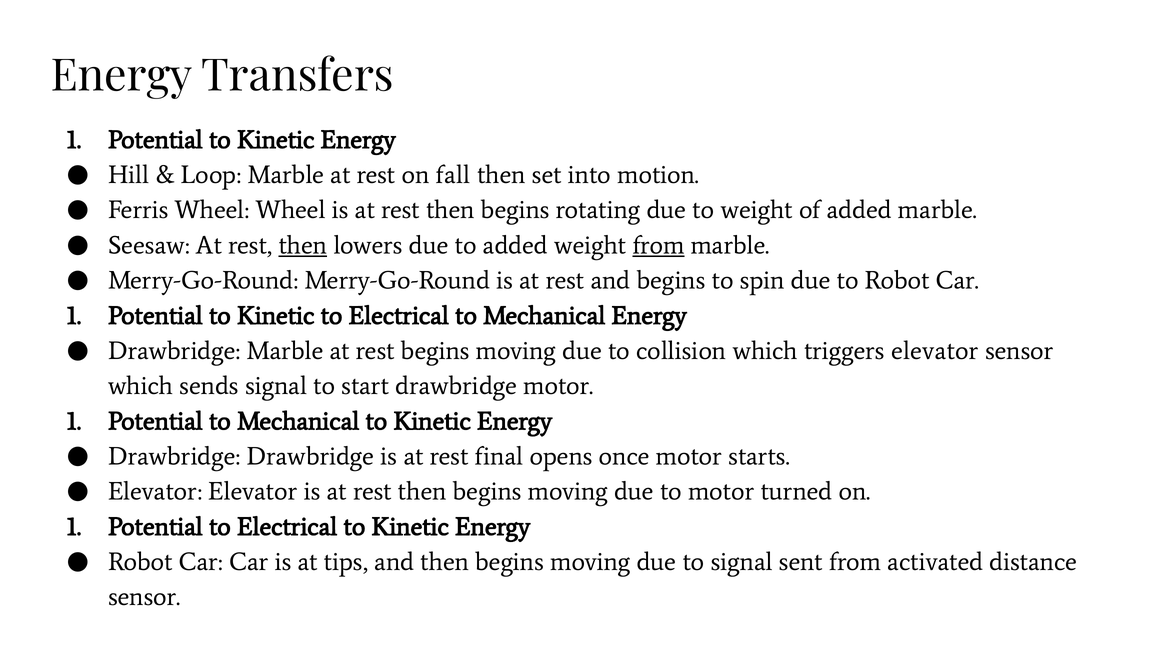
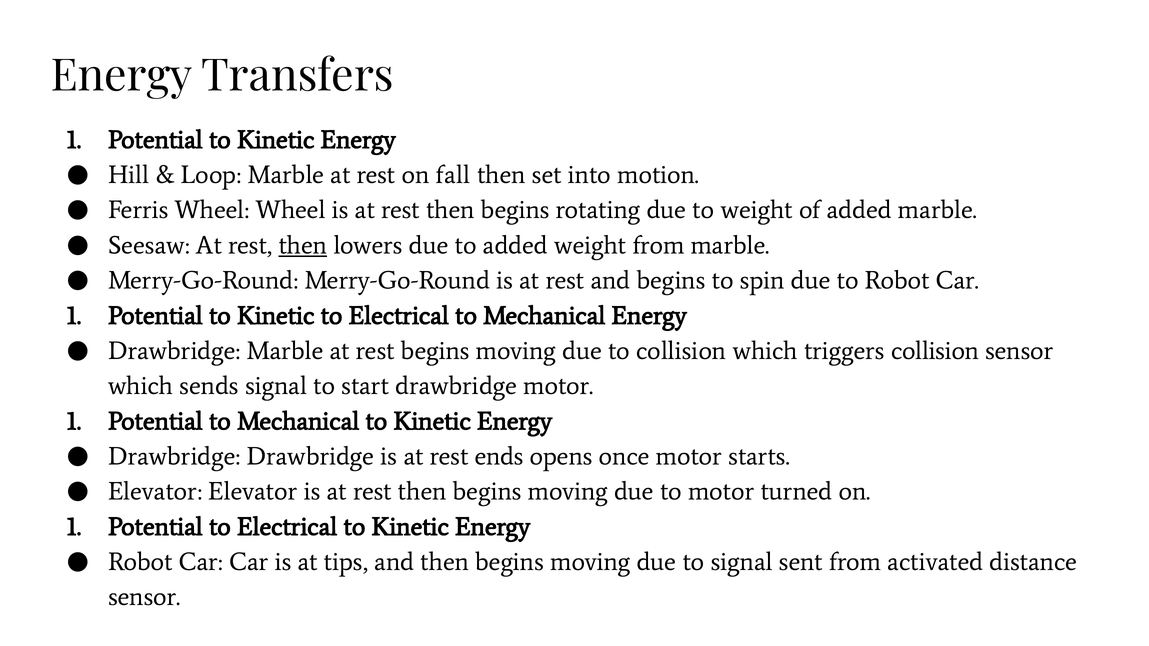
from underline: present -> none (659, 245)
triggers elevator: elevator -> collision (935, 351)
final: final -> ends (499, 456)
